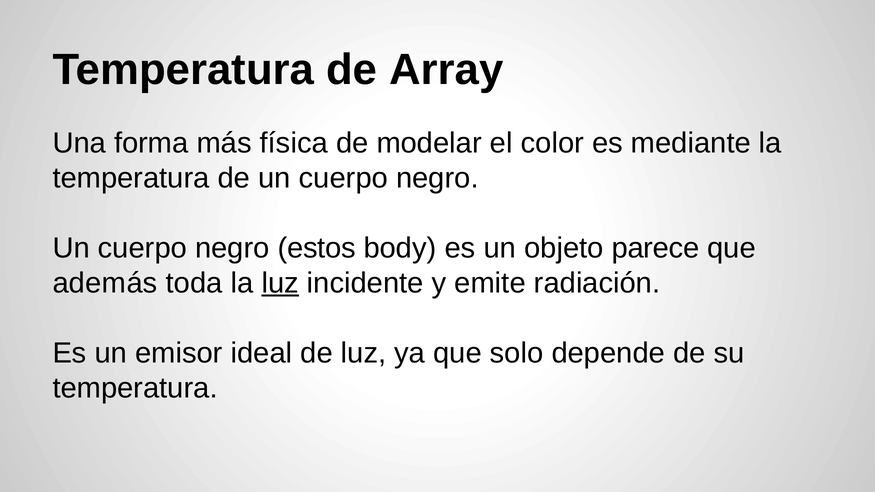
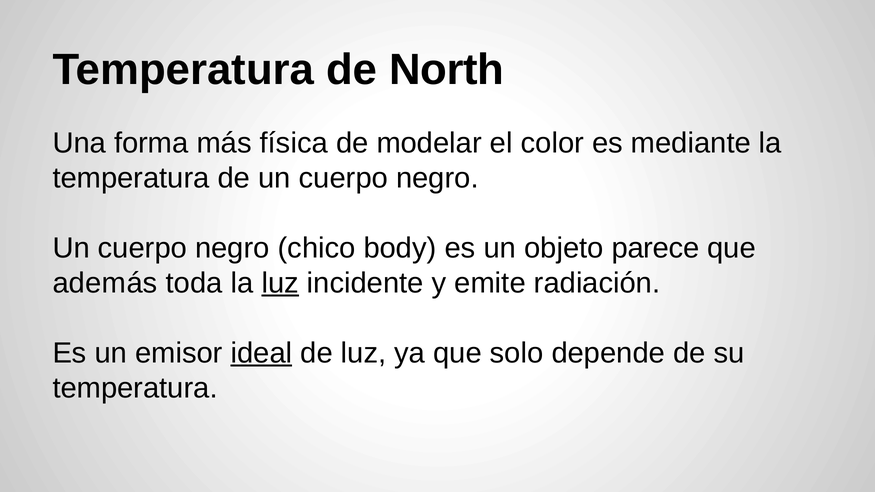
Array: Array -> North (447, 70)
estos: estos -> chico (317, 248)
ideal underline: none -> present (261, 353)
